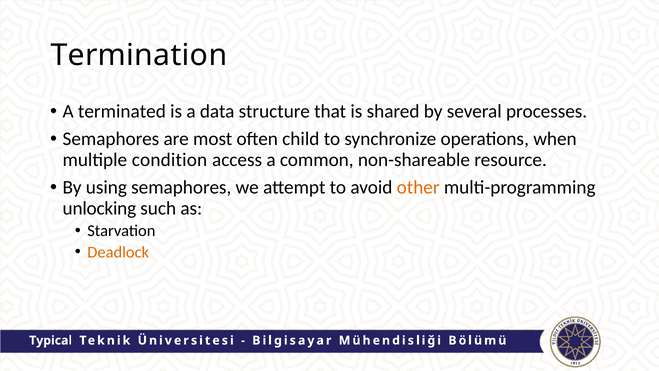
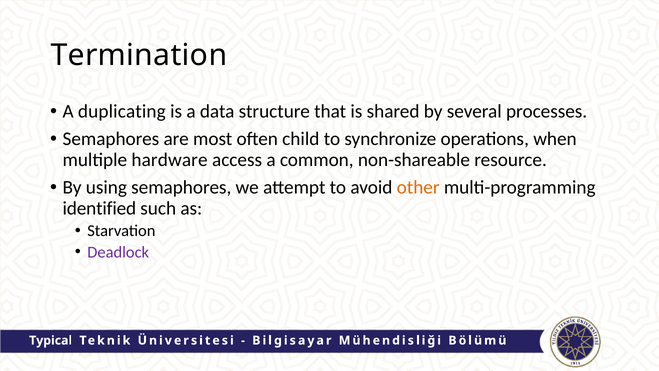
terminated: terminated -> duplicating (122, 111)
condition: condition -> hardware (170, 160)
unlocking: unlocking -> identified (99, 208)
Deadlock colour: orange -> purple (118, 252)
